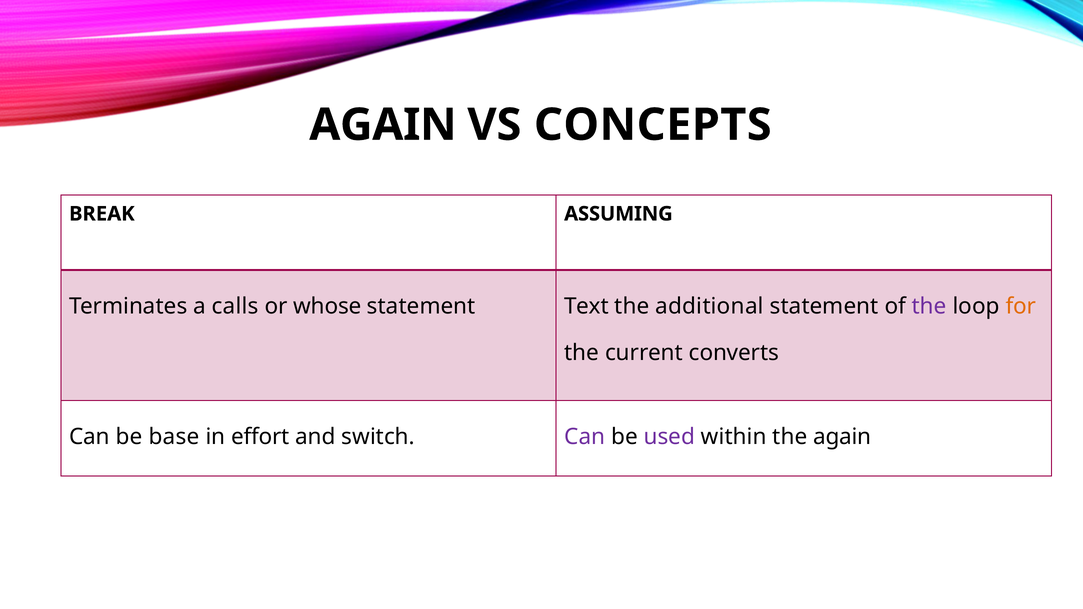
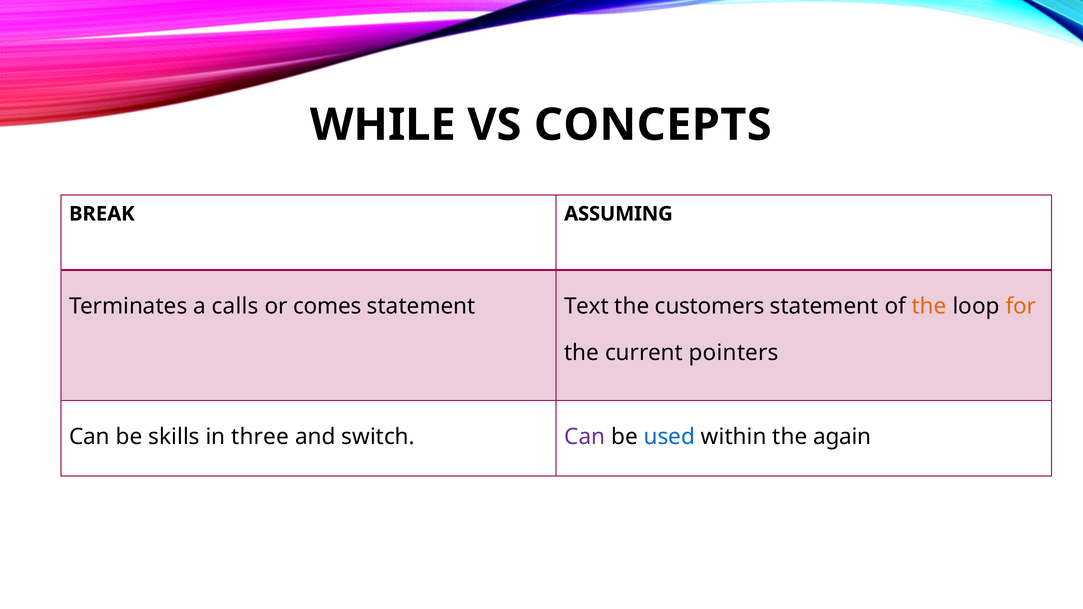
AGAIN: AGAIN -> WHILE (383, 125)
whose: whose -> comes (327, 307)
additional: additional -> customers (710, 307)
the colour: purple -> orange (929, 307)
converts: converts -> pointers (734, 353)
base: base -> skills (174, 437)
effort: effort -> three (260, 437)
used colour: purple -> blue (669, 437)
